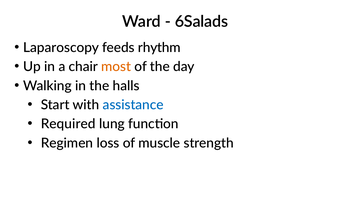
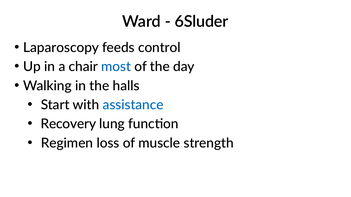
6Salads: 6Salads -> 6Sluder (201, 22)
rhythm: rhythm -> control (159, 48)
most colour: orange -> blue (116, 67)
Required: Required -> Recovery (68, 124)
